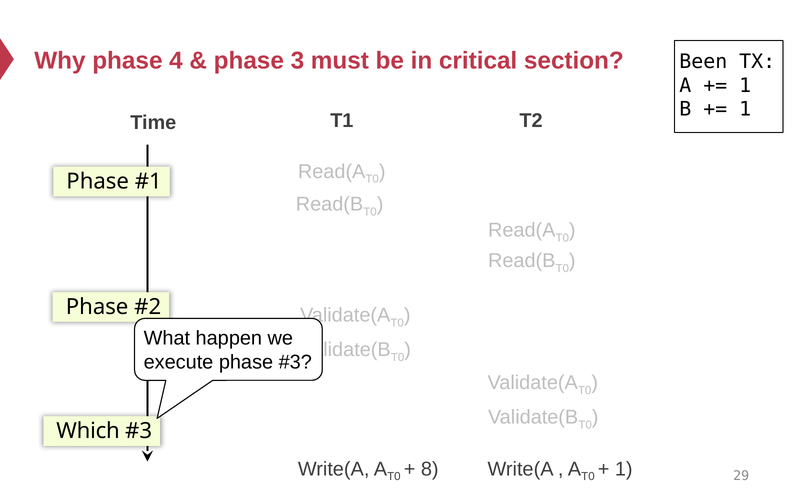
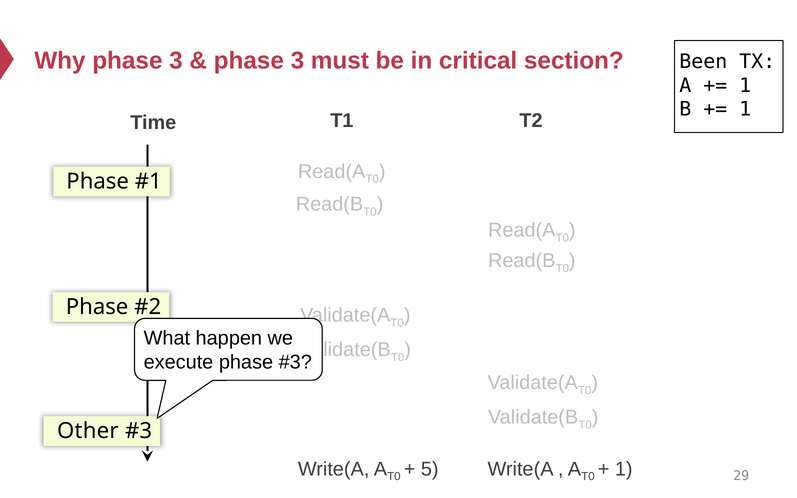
Why phase 4: 4 -> 3 (176, 61)
Which: Which -> Other (88, 431)
8: 8 -> 5 (430, 469)
